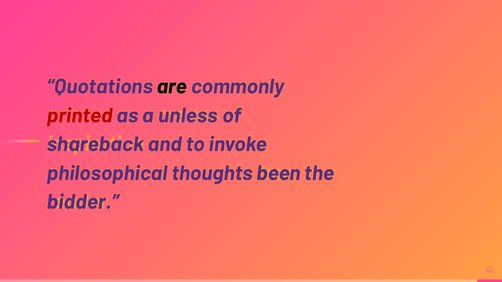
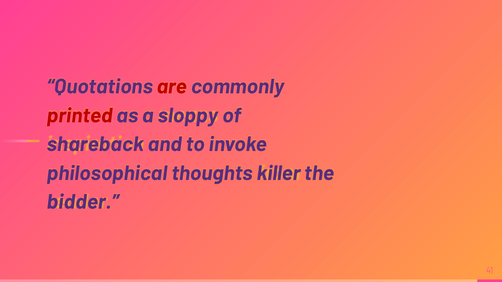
are colour: black -> red (172, 87)
unless: unless -> sloppy (188, 116)
been: been -> killer (279, 173)
